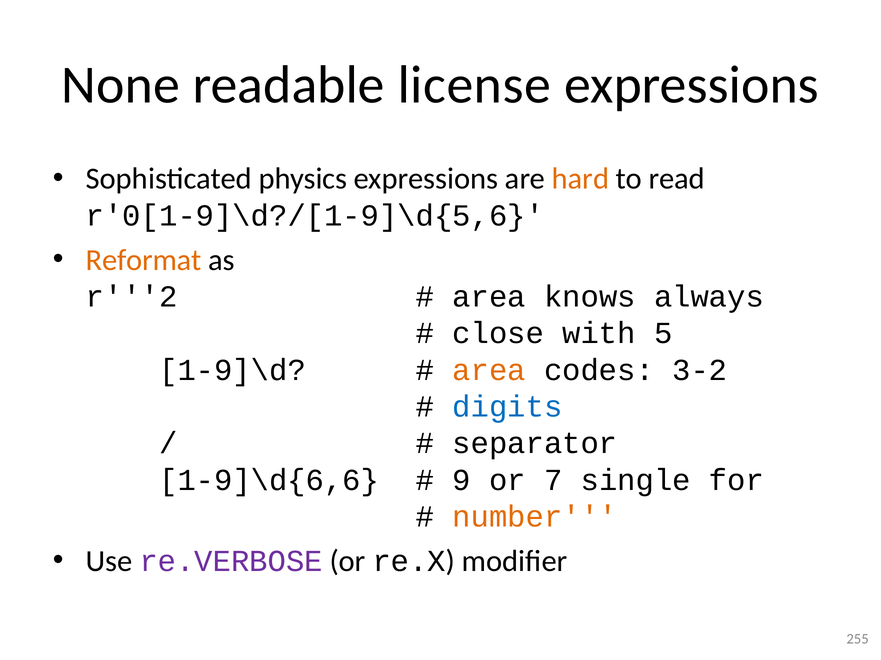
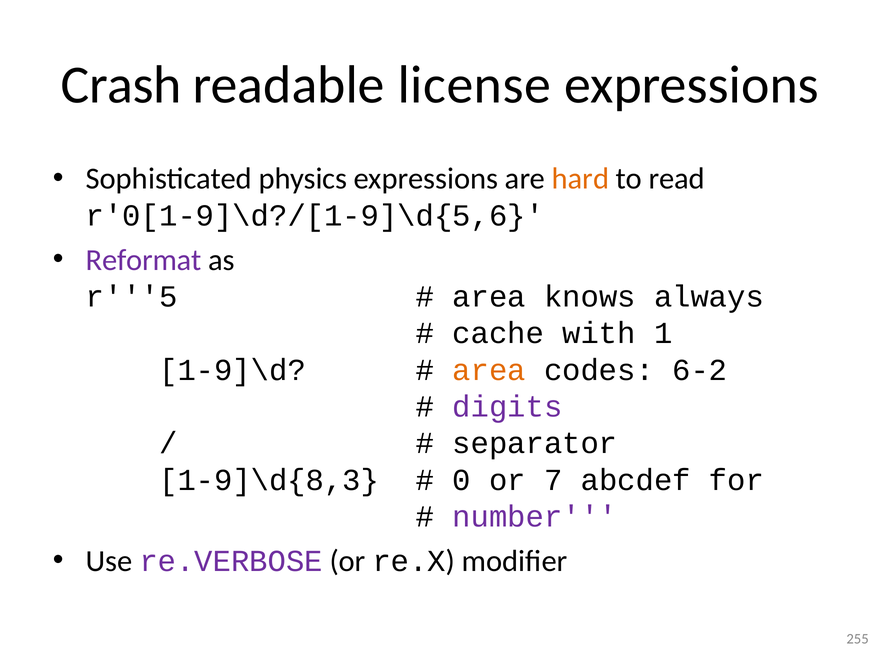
None: None -> Crash (121, 85)
Reformat colour: orange -> purple (144, 260)
r'''2: r'''2 -> r'''5 (132, 297)
close: close -> cache (498, 334)
5: 5 -> 1 (663, 334)
3-2: 3-2 -> 6-2 (700, 370)
digits colour: blue -> purple (507, 407)
1-9]\d{6,6: 1-9]\d{6,6 -> 1-9]\d{8,3 (269, 480)
9: 9 -> 0 (462, 480)
single: single -> abcdef (636, 480)
number colour: orange -> purple (535, 517)
